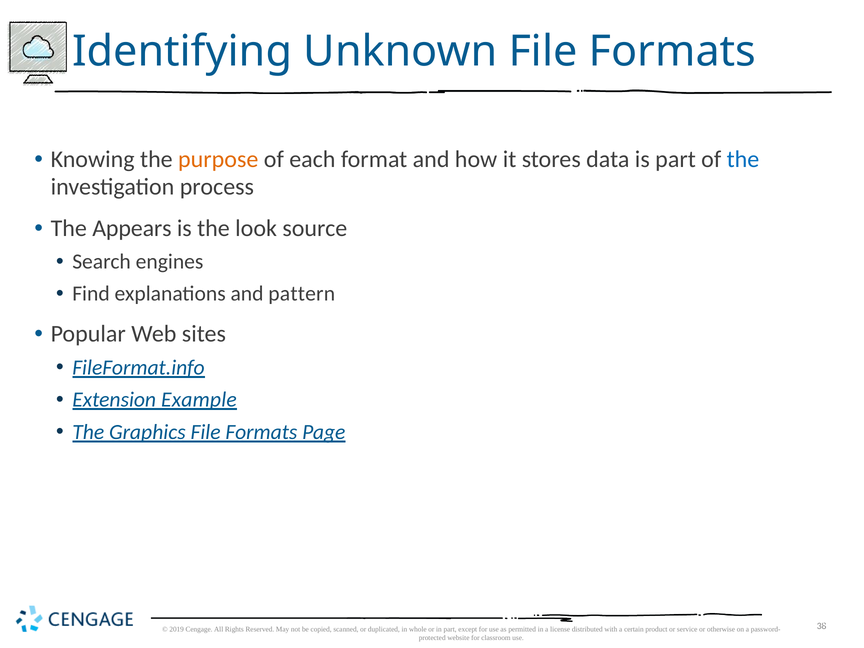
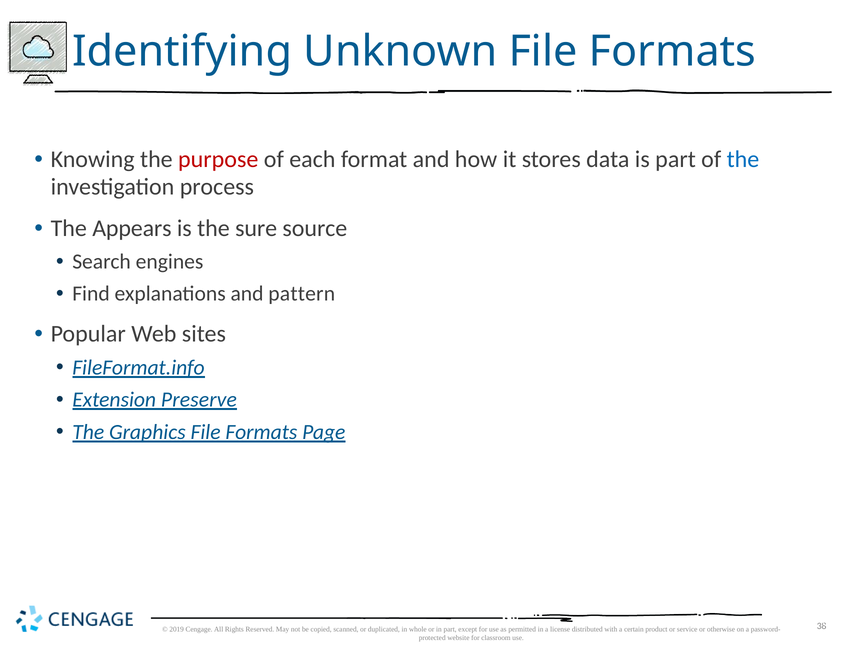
purpose colour: orange -> red (218, 159)
look: look -> sure (256, 228)
Example: Example -> Preserve (199, 400)
